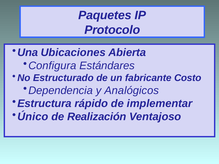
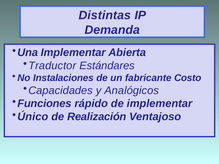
Paquetes: Paquetes -> Distintas (105, 15)
Protocolo: Protocolo -> Demanda (112, 30)
Una Ubicaciones: Ubicaciones -> Implementar (73, 53)
Configura: Configura -> Traductor (52, 66)
Estructurado: Estructurado -> Instalaciones (63, 78)
Dependencia: Dependencia -> Capacidades (61, 91)
Estructura: Estructura -> Funciones (44, 104)
